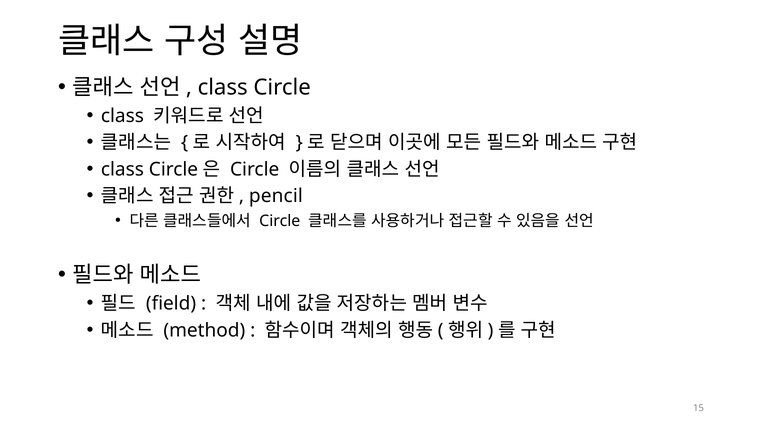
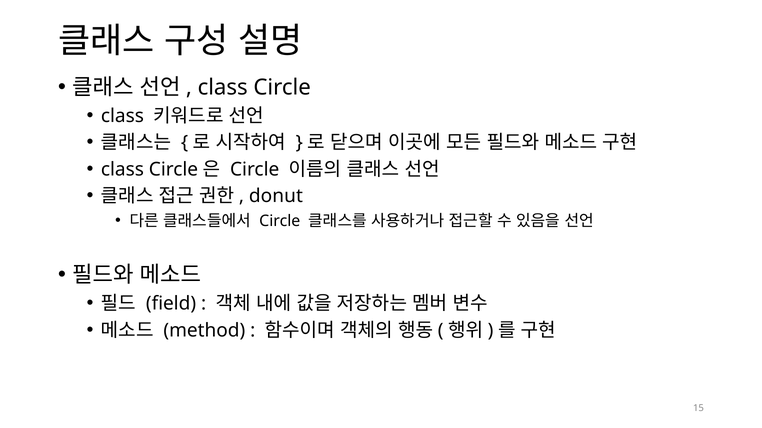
pencil: pencil -> donut (276, 196)
